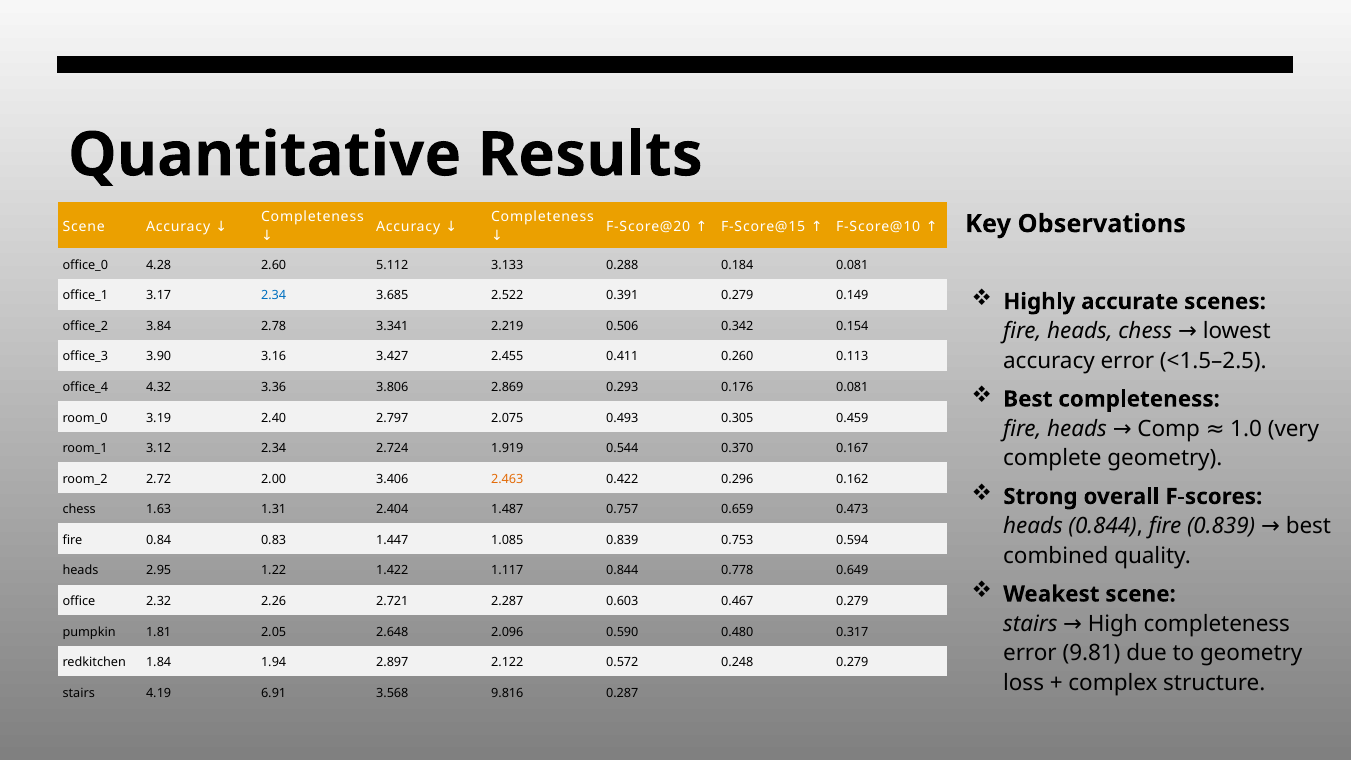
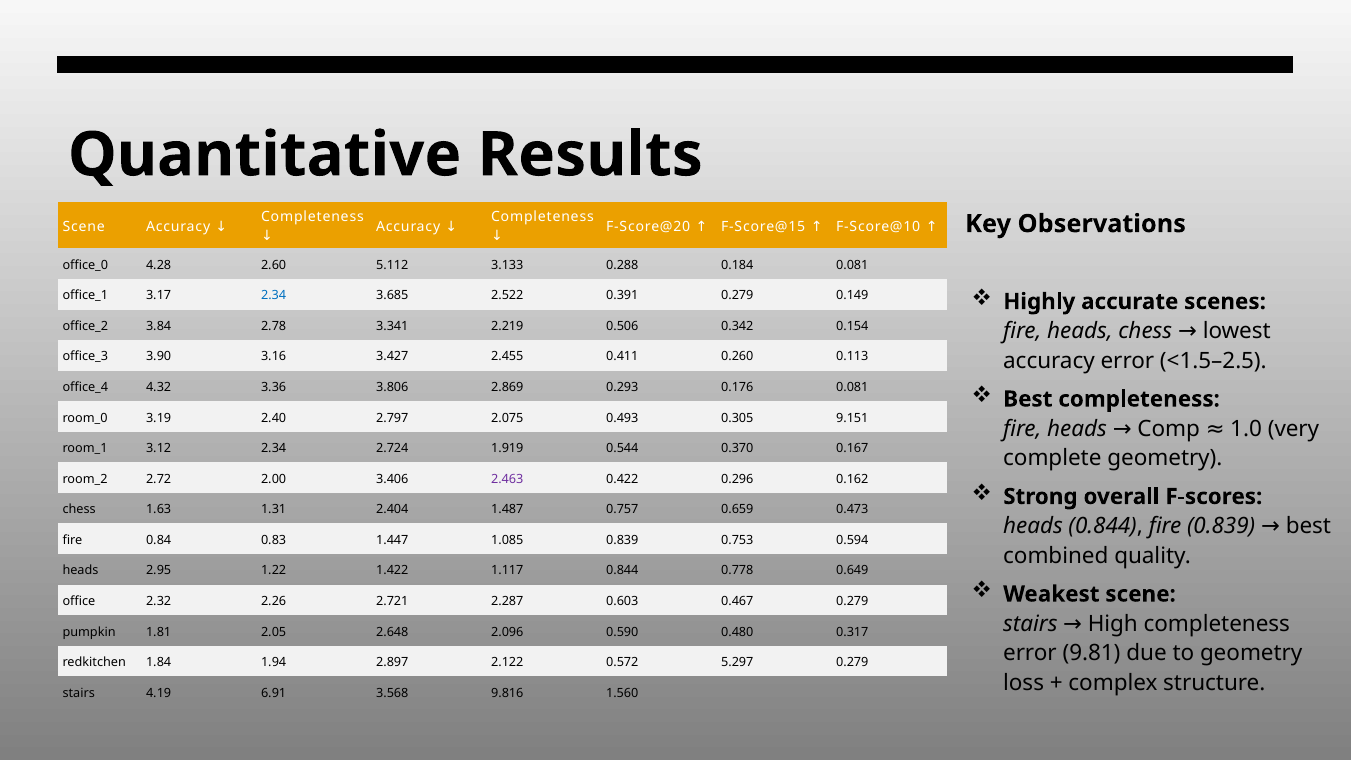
0.459: 0.459 -> 9.151 (852, 418)
2.463 colour: orange -> purple (507, 479)
0.248: 0.248 -> 5.297 (737, 662)
0.287: 0.287 -> 1.560 (622, 693)
